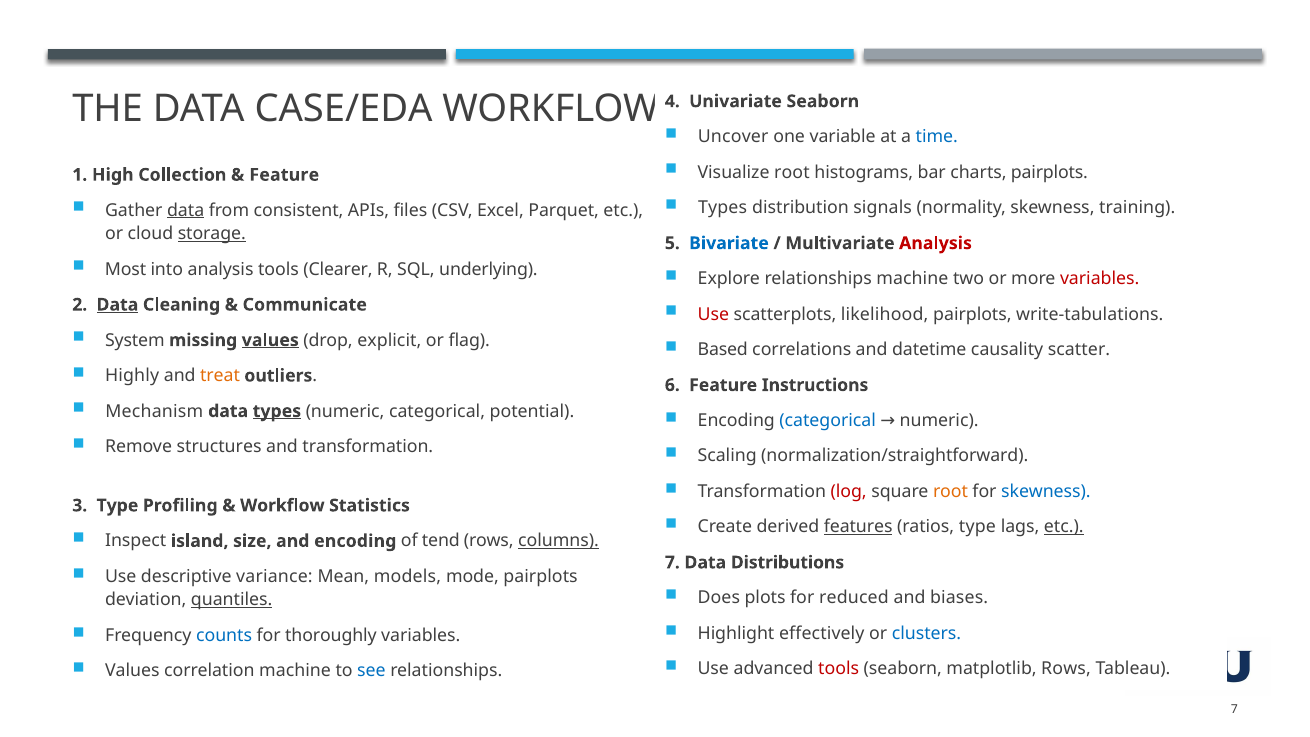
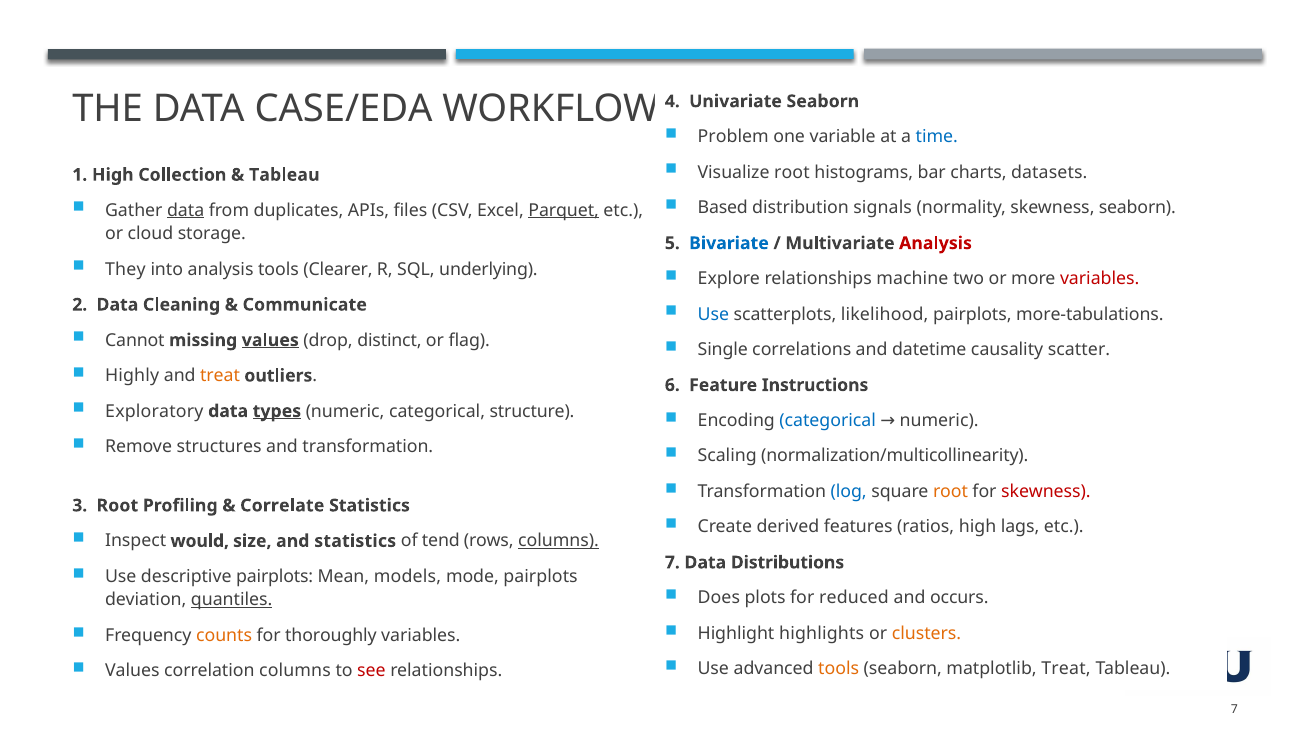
Uncover: Uncover -> Problem (733, 137)
charts pairplots: pairplots -> datasets (1049, 172)
Feature: Feature -> Tableau (284, 175)
Types: Types -> Based (723, 208)
skewness training: training -> seaborn (1137, 208)
consistent: consistent -> duplicates (299, 210)
Parquet underline: none -> present (564, 210)
storage underline: present -> none (212, 234)
Most: Most -> They (125, 269)
Data underline: present -> none (117, 305)
Use colour: red -> blue (713, 314)
write-tabulations: write-tabulations -> more-tabulations (1090, 314)
System: System -> Cannot (135, 340)
explicit: explicit -> distinct (389, 340)
Based: Based -> Single (723, 350)
Mechanism: Mechanism -> Exploratory (154, 411)
potential: potential -> structure (532, 411)
normalization/straightforward: normalization/straightforward -> normalization/multicollinearity (895, 456)
log colour: red -> blue (849, 491)
skewness colour: blue -> red (1046, 491)
3 Type: Type -> Root (117, 505)
Workflow: Workflow -> Correlate (282, 505)
features underline: present -> none (858, 527)
ratios type: type -> high (978, 527)
etc underline: present -> none (1064, 527)
island: island -> would (200, 541)
and encoding: encoding -> statistics (355, 541)
descriptive variance: variance -> pairplots (275, 576)
biases: biases -> occurs (959, 598)
effectively: effectively -> highlights (822, 633)
clusters colour: blue -> orange (927, 633)
counts colour: blue -> orange (224, 635)
tools colour: red -> orange (839, 669)
matplotlib Rows: Rows -> Treat (1066, 669)
correlation machine: machine -> columns (295, 671)
see colour: blue -> red (371, 671)
